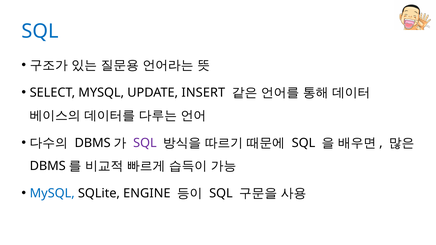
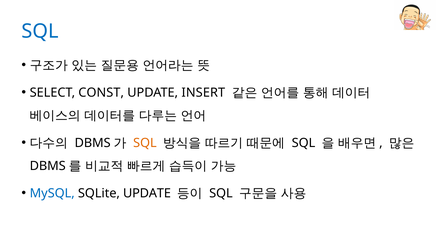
SELECT MYSQL: MYSQL -> CONST (101, 93)
SQL colour: purple -> orange (145, 143)
SQLite ENGINE: ENGINE -> UPDATE (147, 193)
